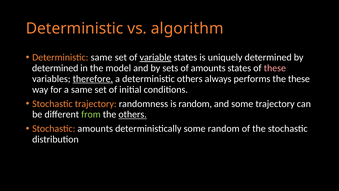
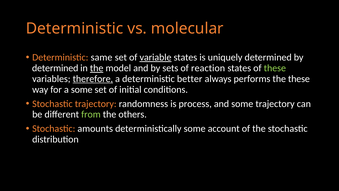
algorithm: algorithm -> molecular (187, 28)
the underline: none -> present (97, 68)
of amounts: amounts -> reaction (208, 68)
these colour: pink -> light green (275, 68)
deterministic others: others -> better (190, 79)
a same: same -> some (82, 89)
is random: random -> process (195, 104)
others underline: present -> none (133, 114)
some random: random -> account (224, 128)
